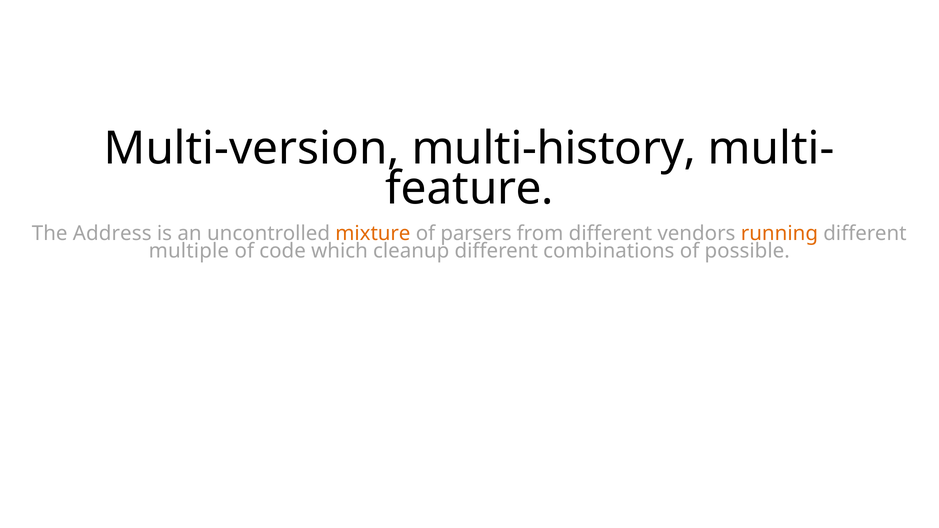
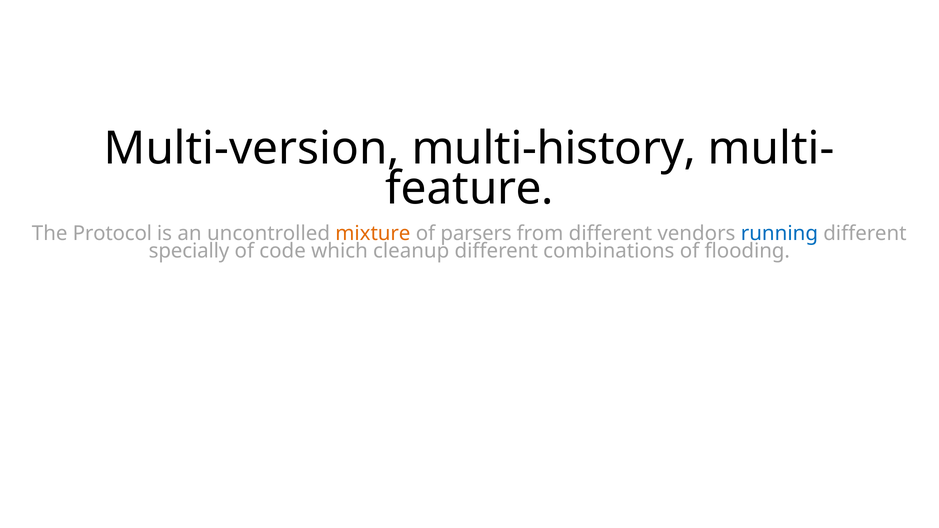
Address: Address -> Protocol (112, 233)
running colour: orange -> blue (779, 233)
multiple: multiple -> specially (189, 251)
possible: possible -> flooding (747, 251)
